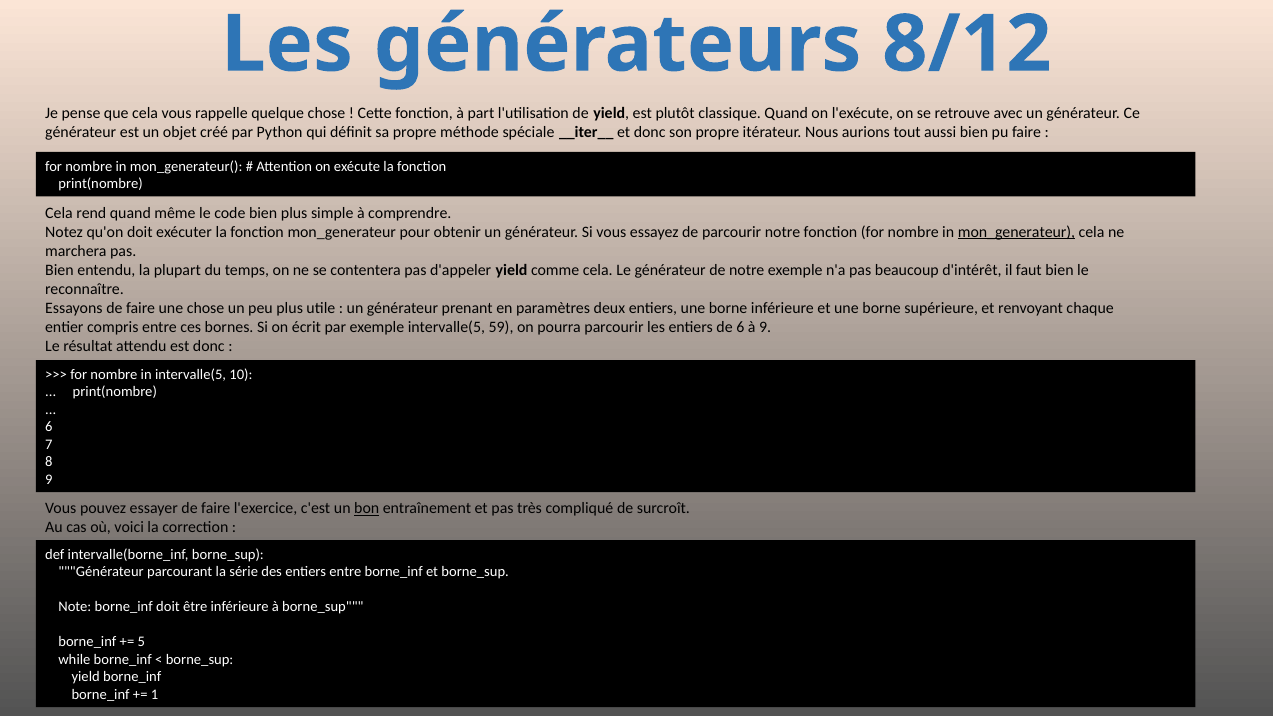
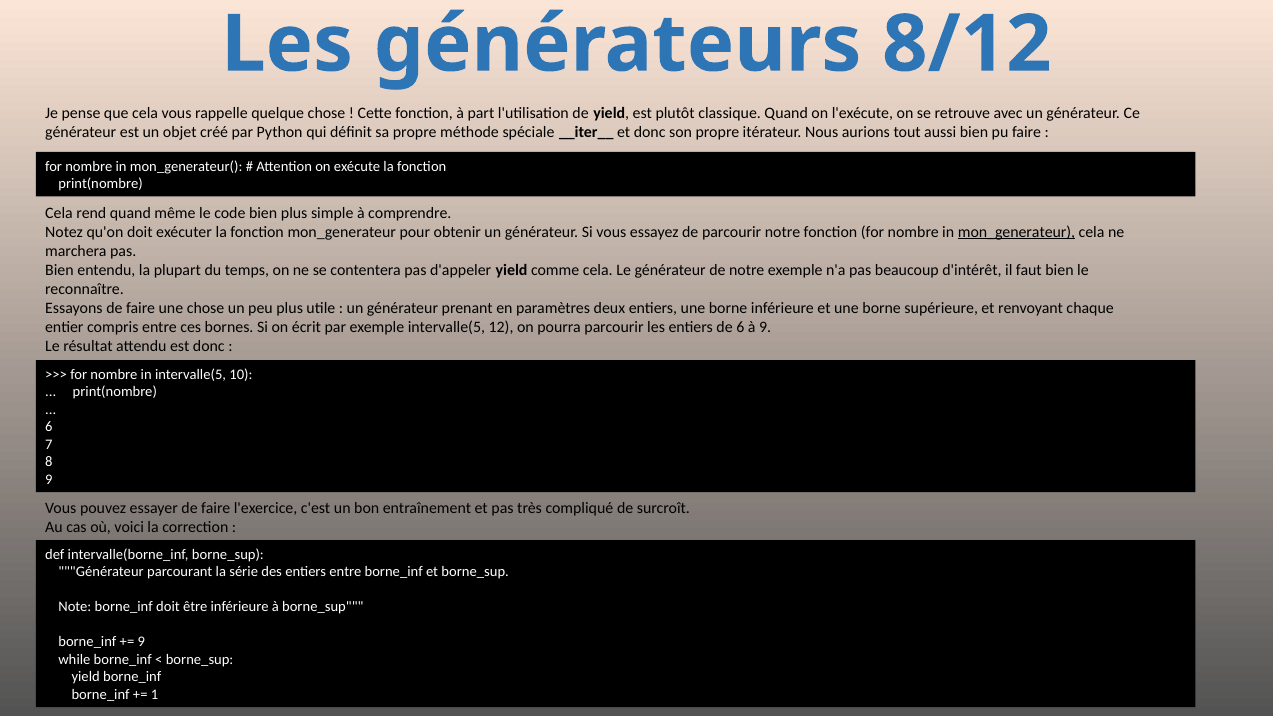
59: 59 -> 12 (501, 328)
bon underline: present -> none (367, 508)
5: 5 -> 9 (141, 642)
